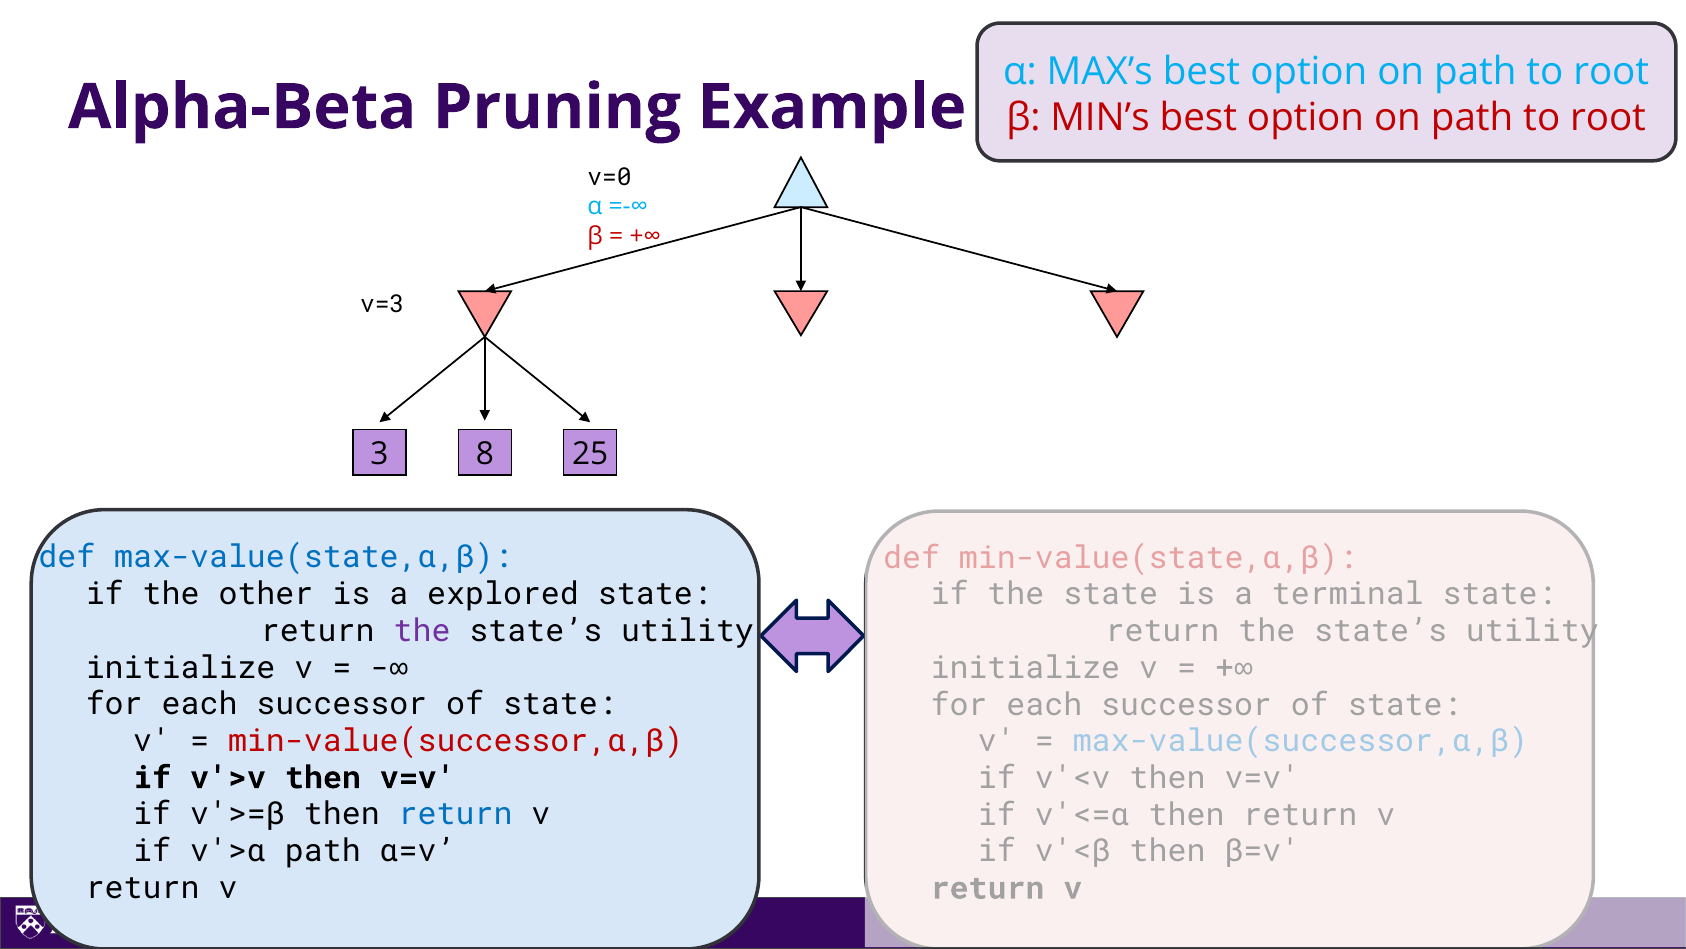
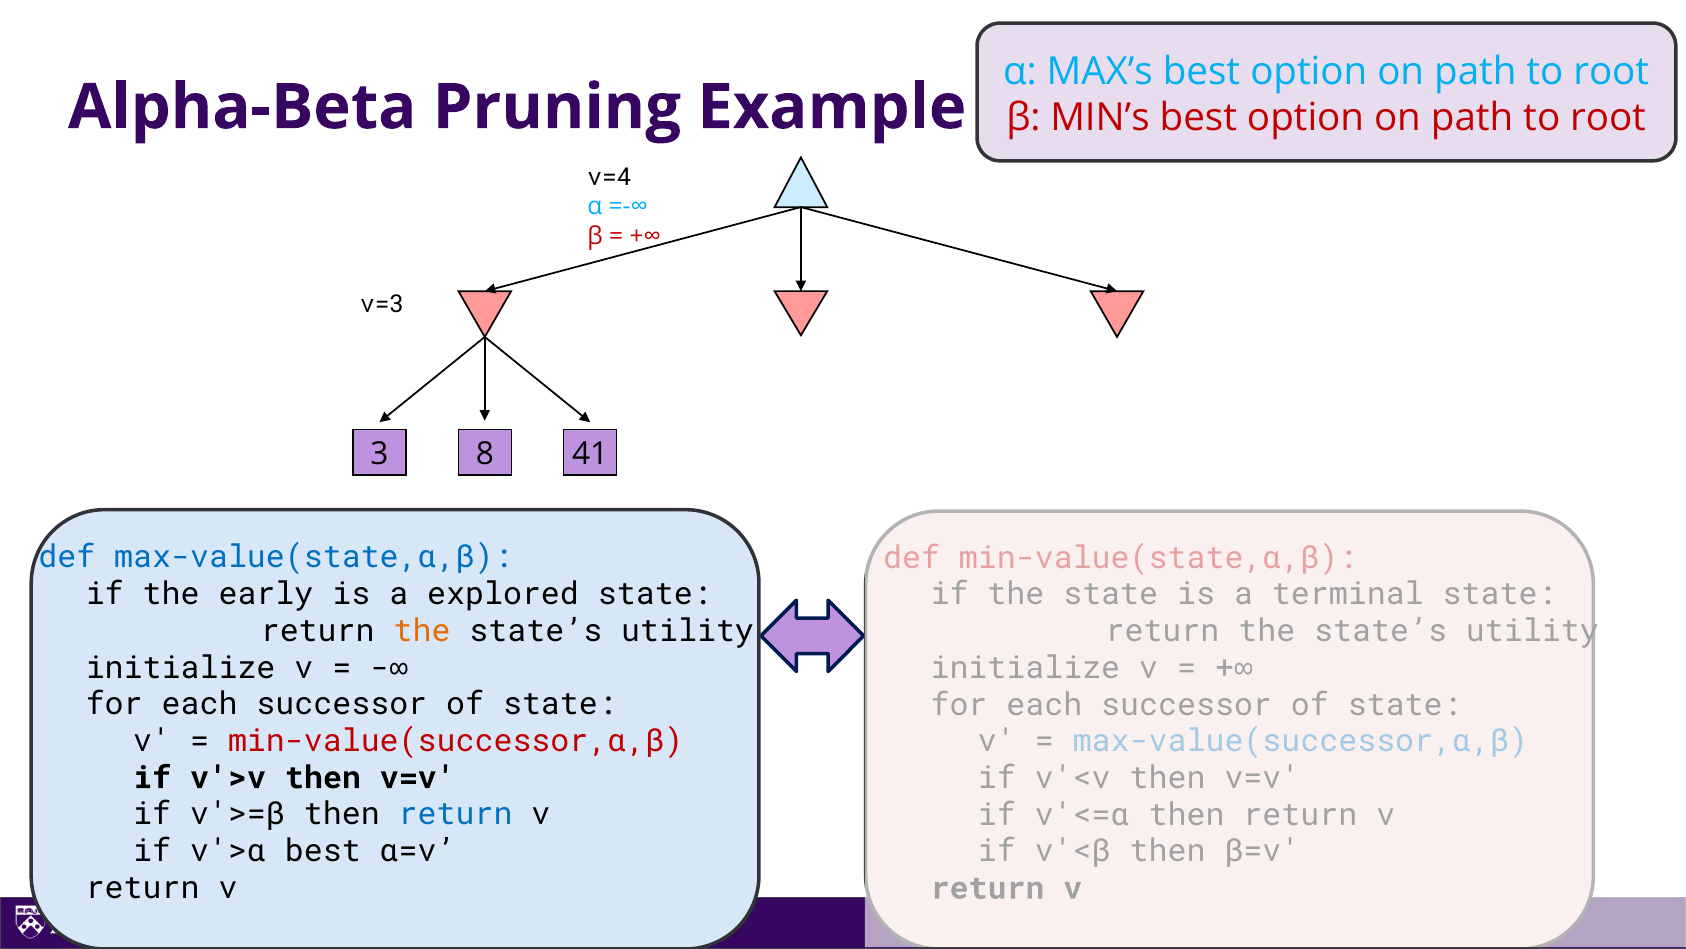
v=0: v=0 -> v=4 (610, 177)
25: 25 -> 41 (590, 454)
other: other -> early (266, 594)
the colour: purple -> orange (422, 630)
v'>α path: path -> best (323, 851)
